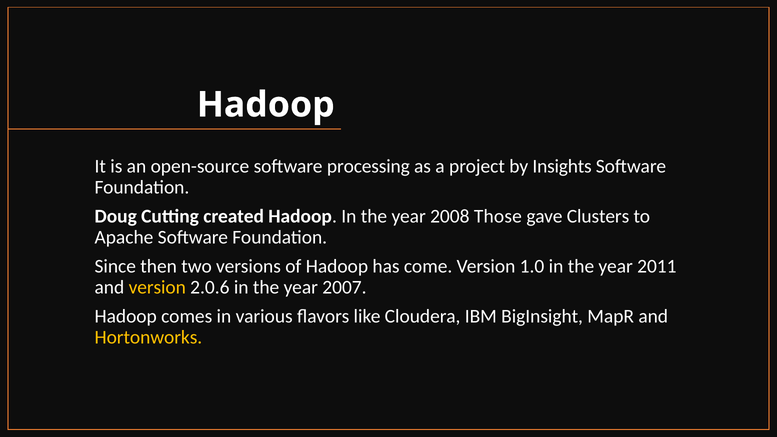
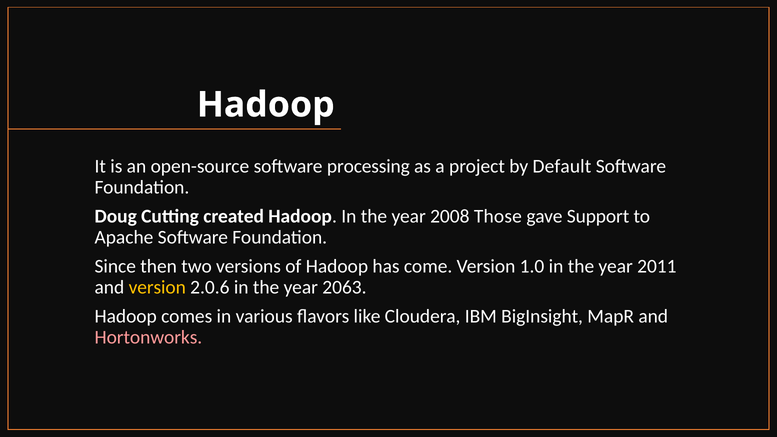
Insights: Insights -> Default (562, 166)
Clusters: Clusters -> Support (598, 216)
2007: 2007 -> 2063 (344, 287)
Hortonworks colour: yellow -> pink (148, 337)
